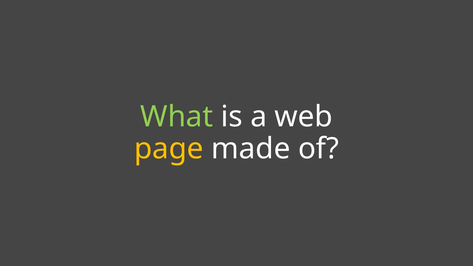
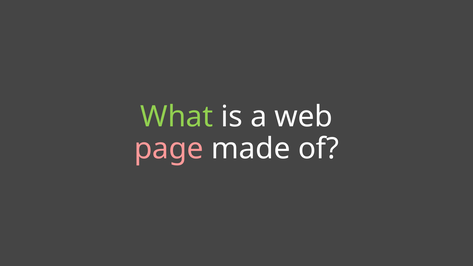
page colour: yellow -> pink (169, 149)
